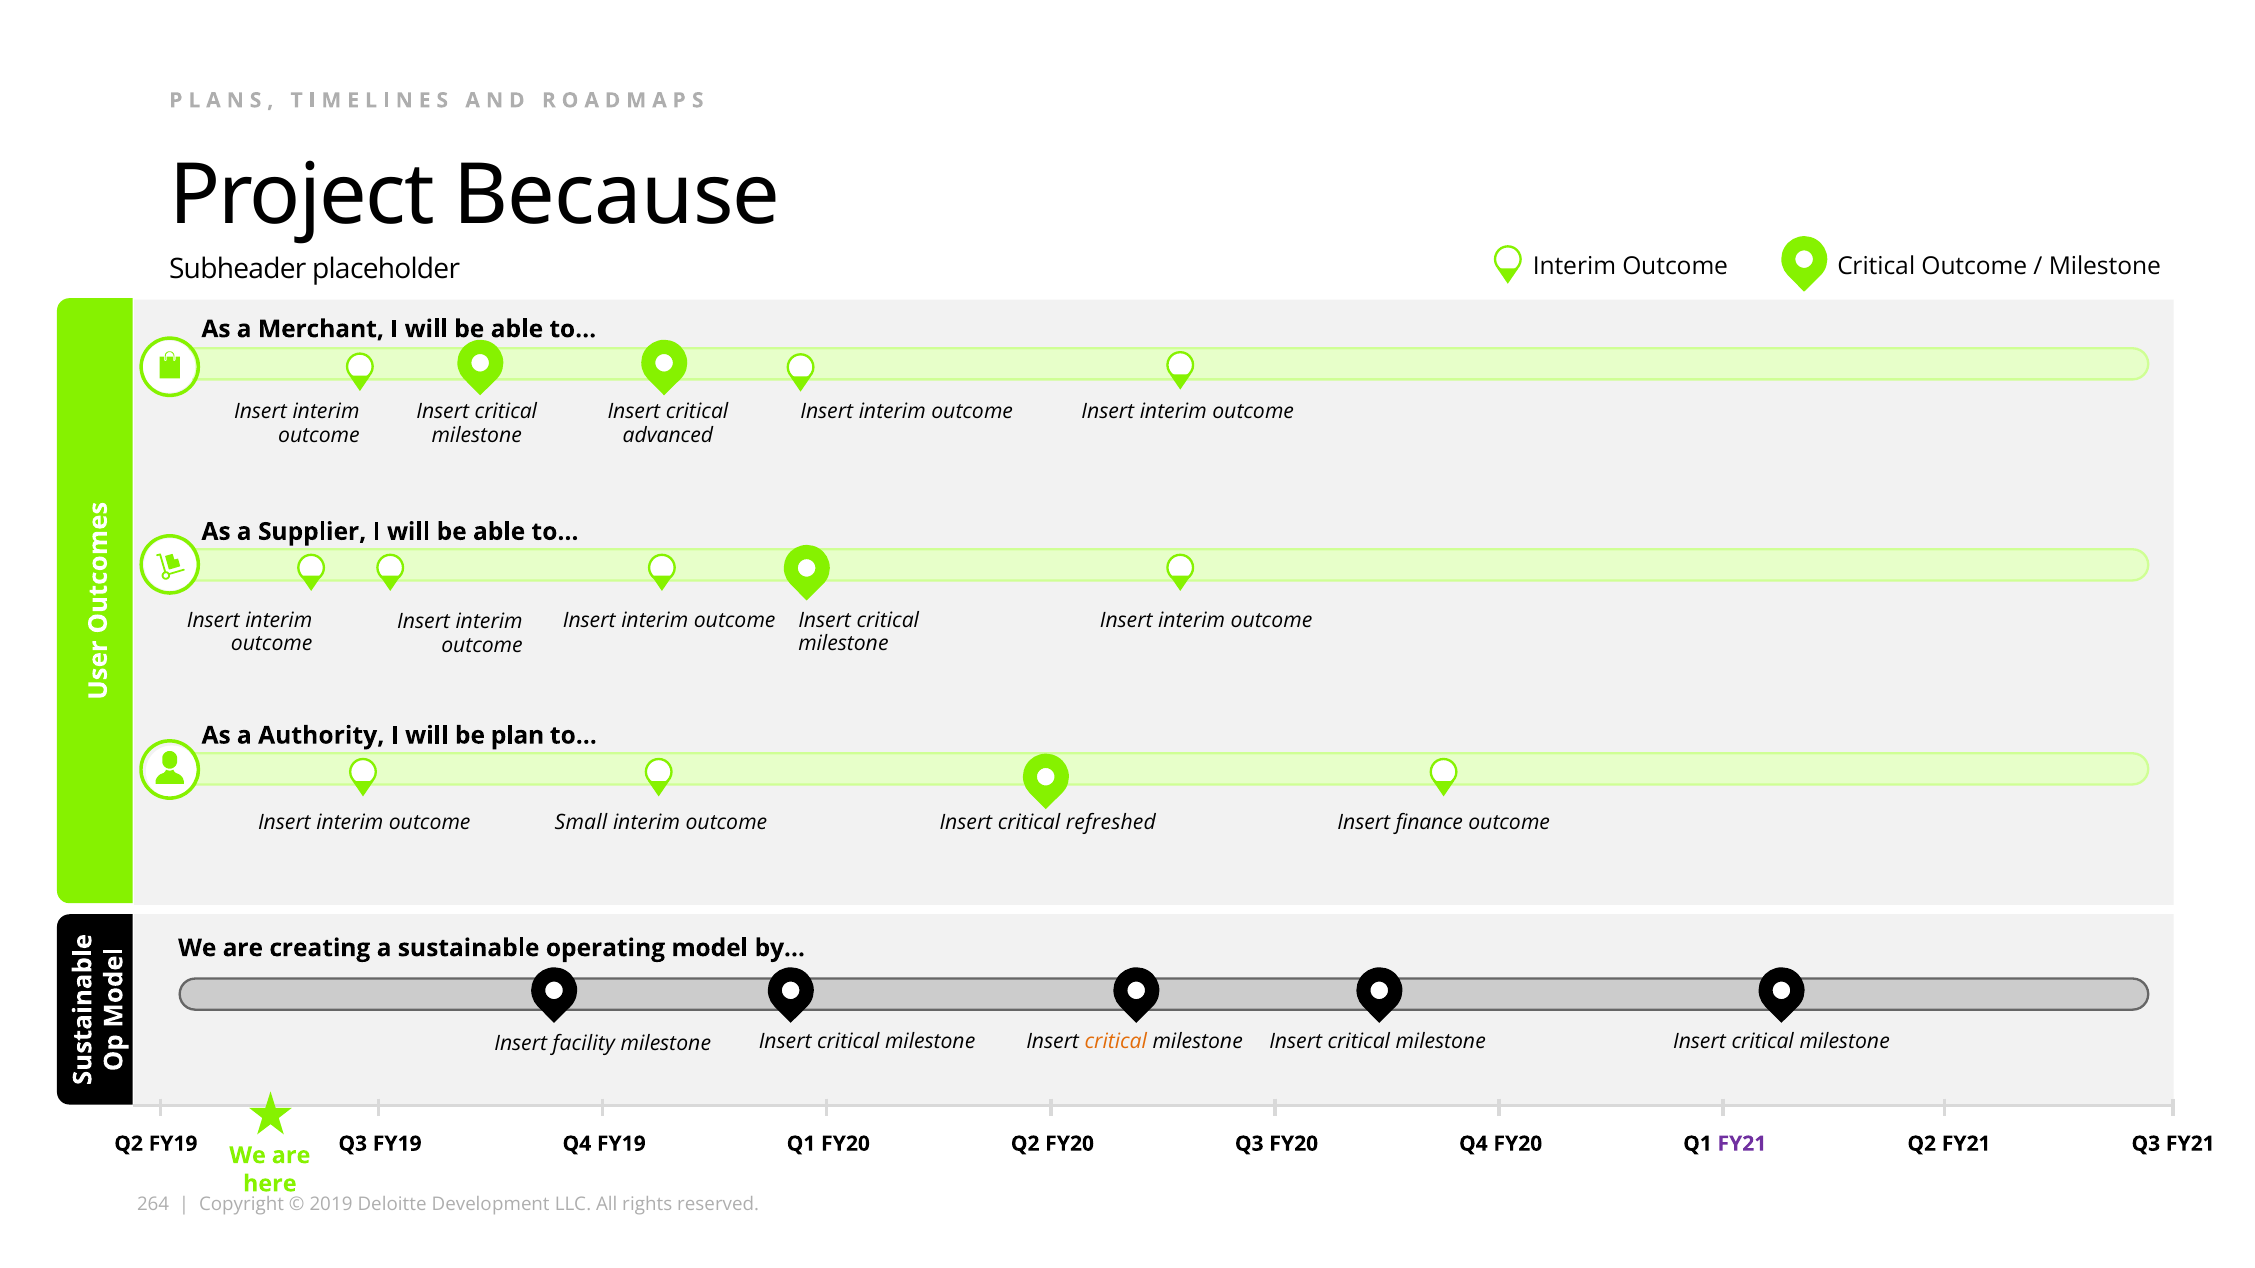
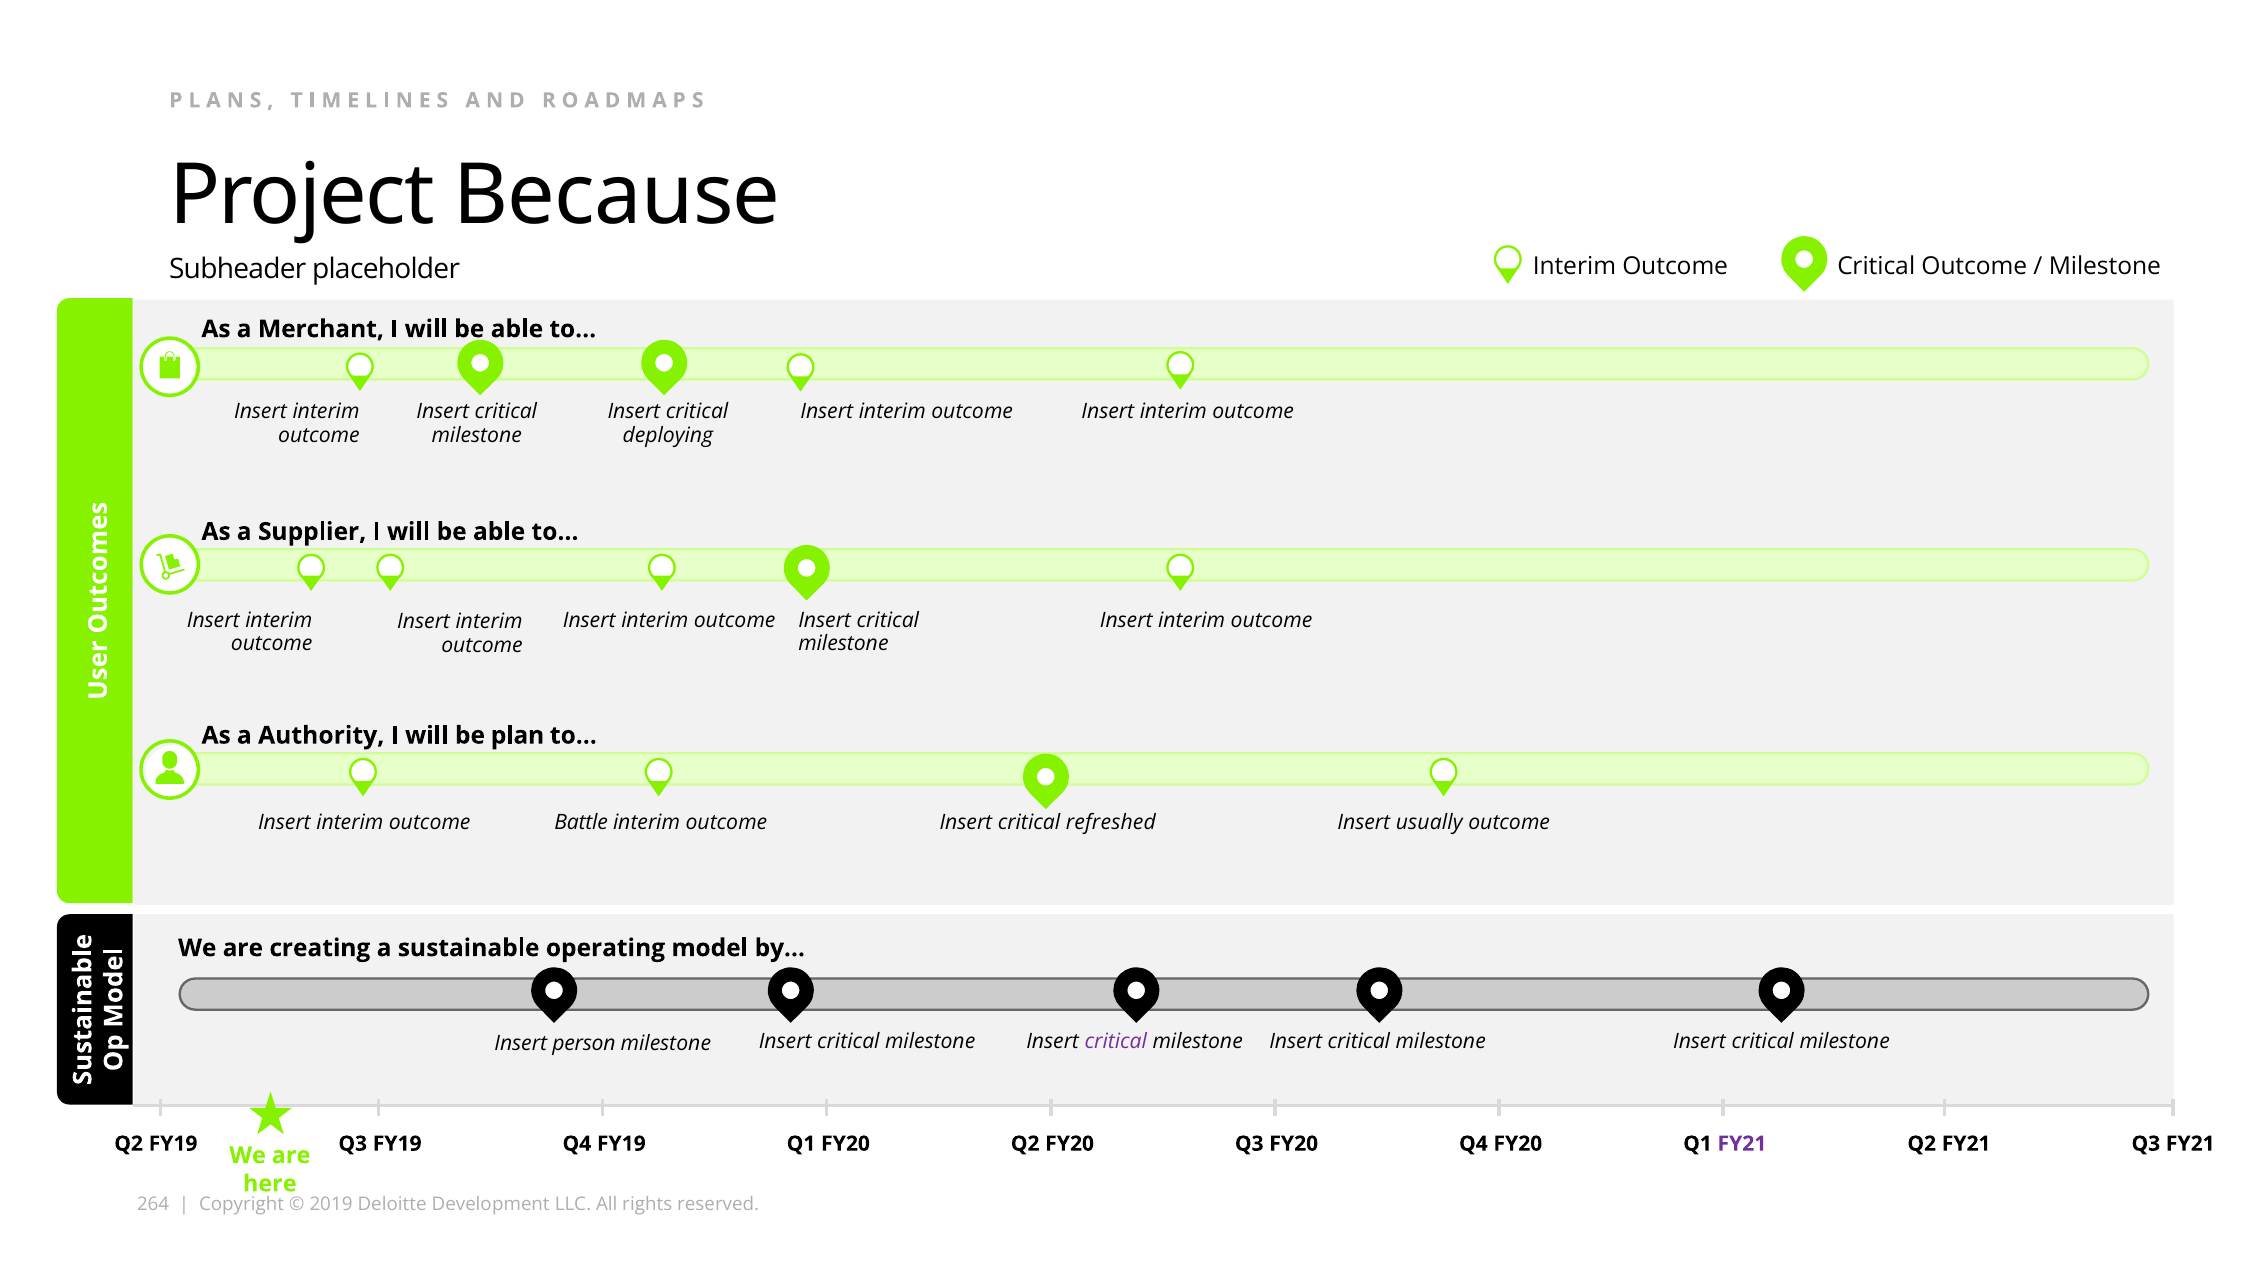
advanced: advanced -> deploying (668, 435)
Small: Small -> Battle (581, 823)
finance: finance -> usually (1429, 823)
critical colour: orange -> purple (1116, 1042)
facility: facility -> person (584, 1044)
